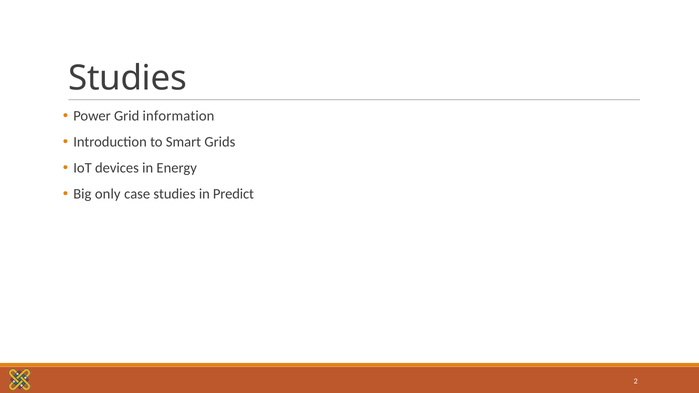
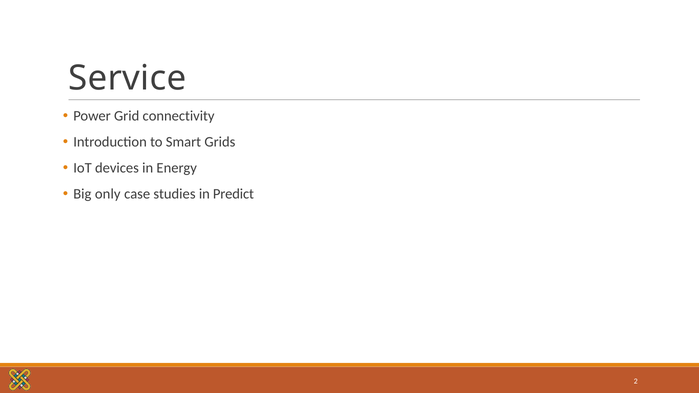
Studies: Studies -> Service (127, 78)
information: information -> connectivity (179, 116)
